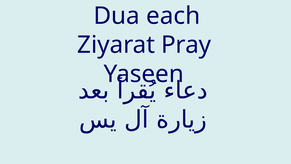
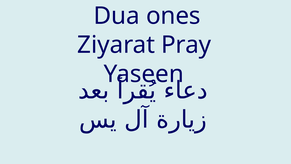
each: each -> ones (173, 16)
